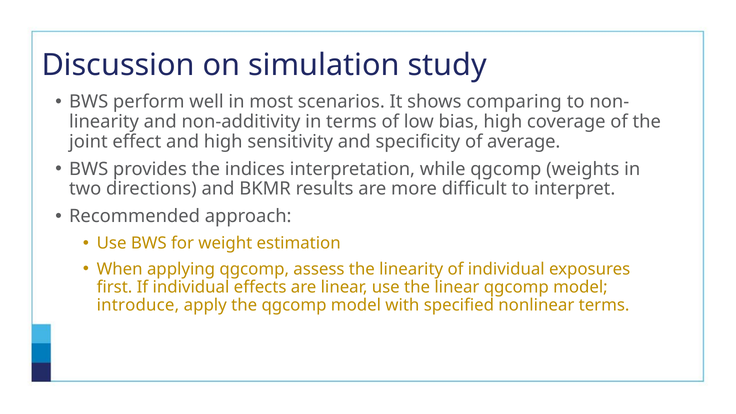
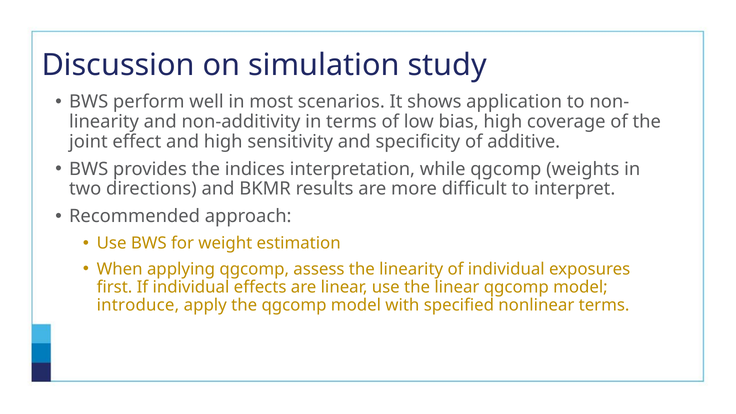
comparing: comparing -> application (514, 102)
average: average -> additive (524, 141)
